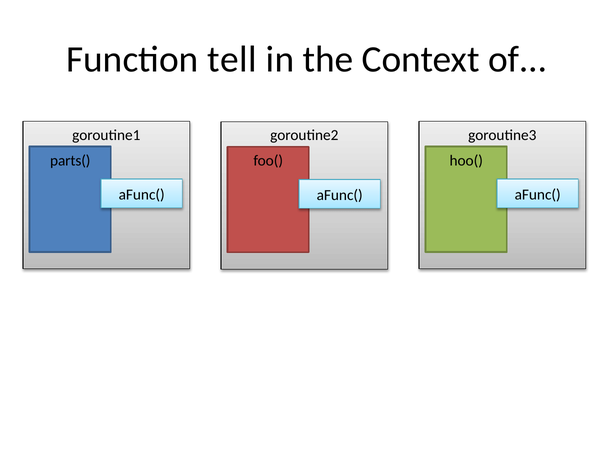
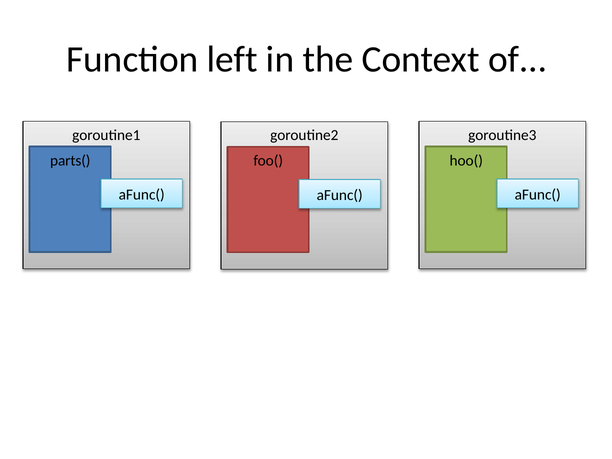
tell: tell -> left (232, 59)
